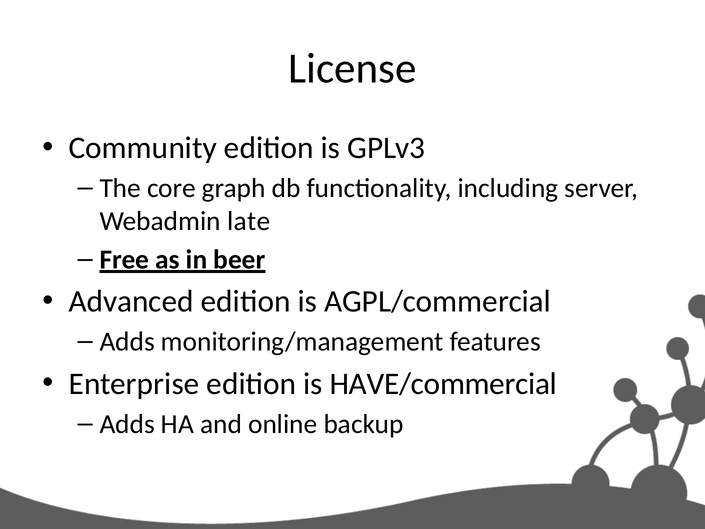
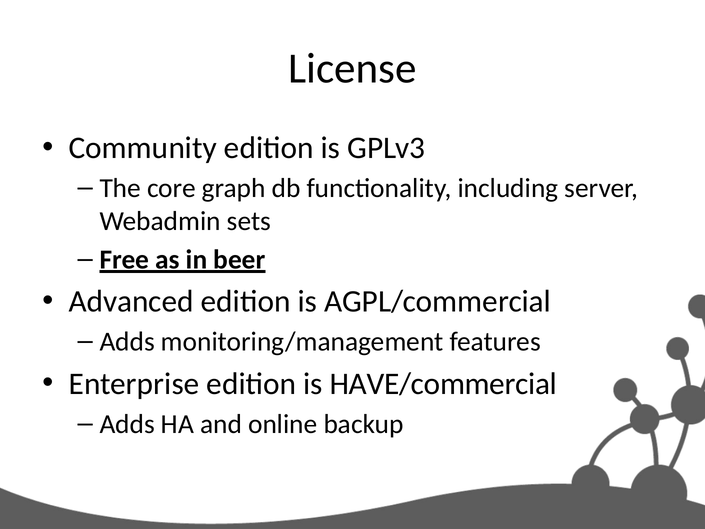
late: late -> sets (249, 221)
